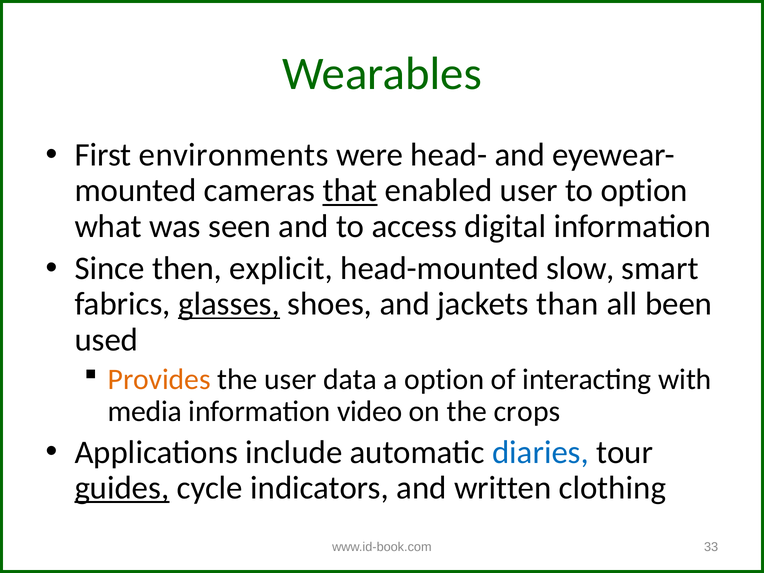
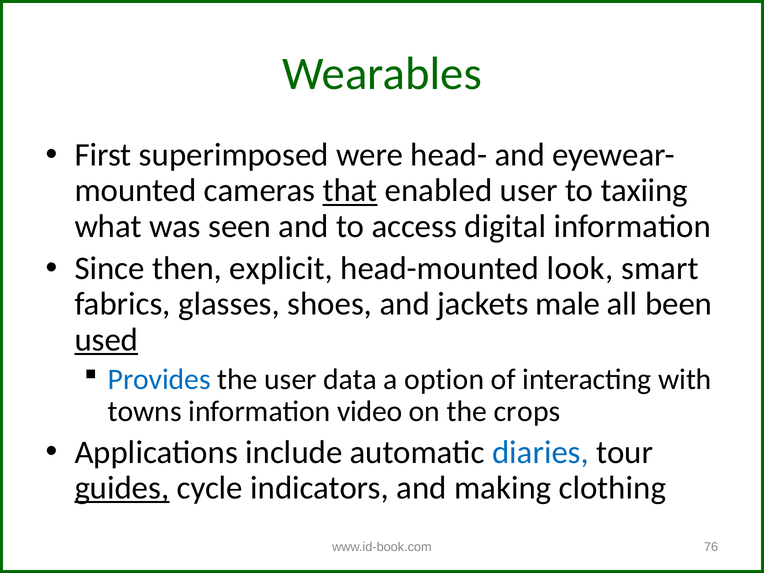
environments: environments -> superimposed (234, 155)
to option: option -> taxiing (644, 191)
slow: slow -> look (580, 269)
glasses underline: present -> none (229, 304)
than: than -> male (568, 304)
used underline: none -> present (106, 340)
Provides colour: orange -> blue (159, 379)
media: media -> towns (145, 412)
written: written -> making (503, 488)
33: 33 -> 76 (711, 547)
